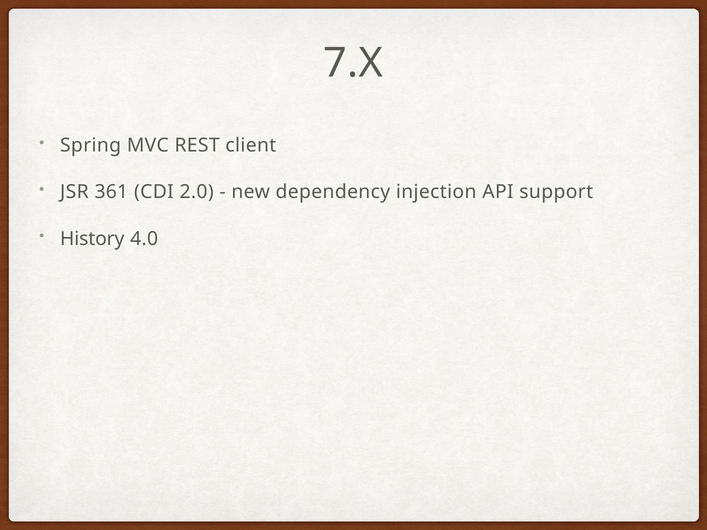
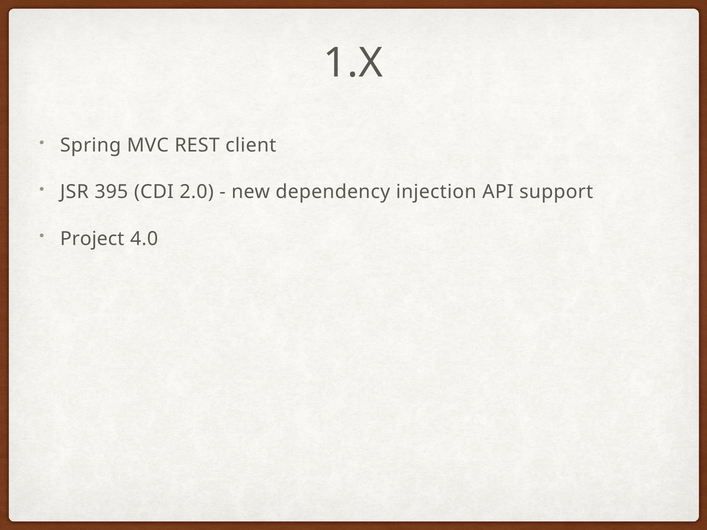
7.X: 7.X -> 1.X (353, 63)
361: 361 -> 395 (111, 192)
History: History -> Project (92, 239)
